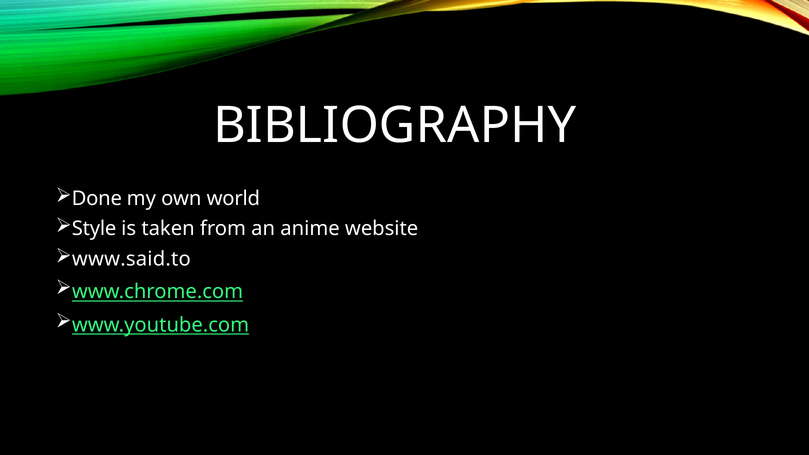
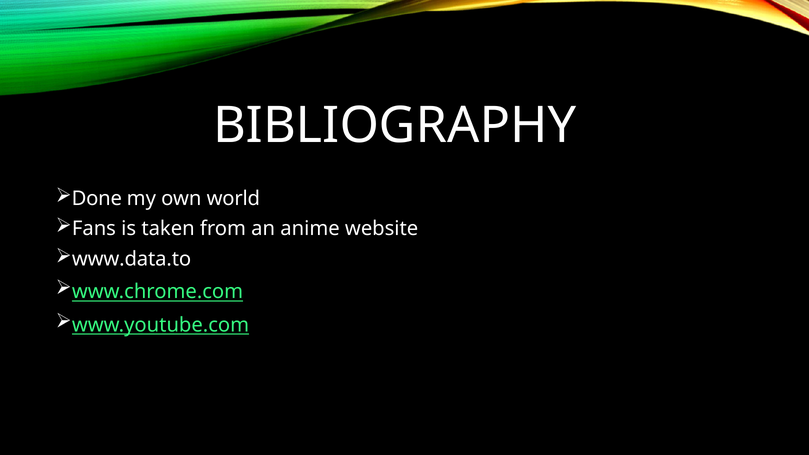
Style: Style -> Fans (94, 229)
www.said.to: www.said.to -> www.data.to (132, 259)
